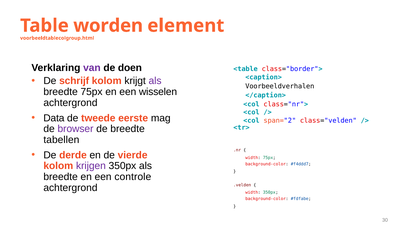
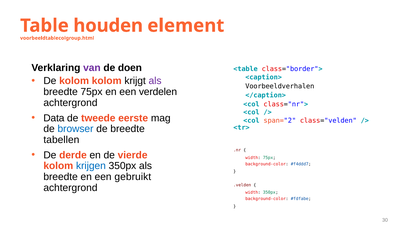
worden: worden -> houden (108, 26)
De schrijf: schrijf -> kolom (74, 81)
wisselen: wisselen -> verdelen (158, 92)
browser colour: purple -> blue (76, 129)
krijgen colour: purple -> blue (91, 166)
controle: controle -> gebruikt (133, 177)
